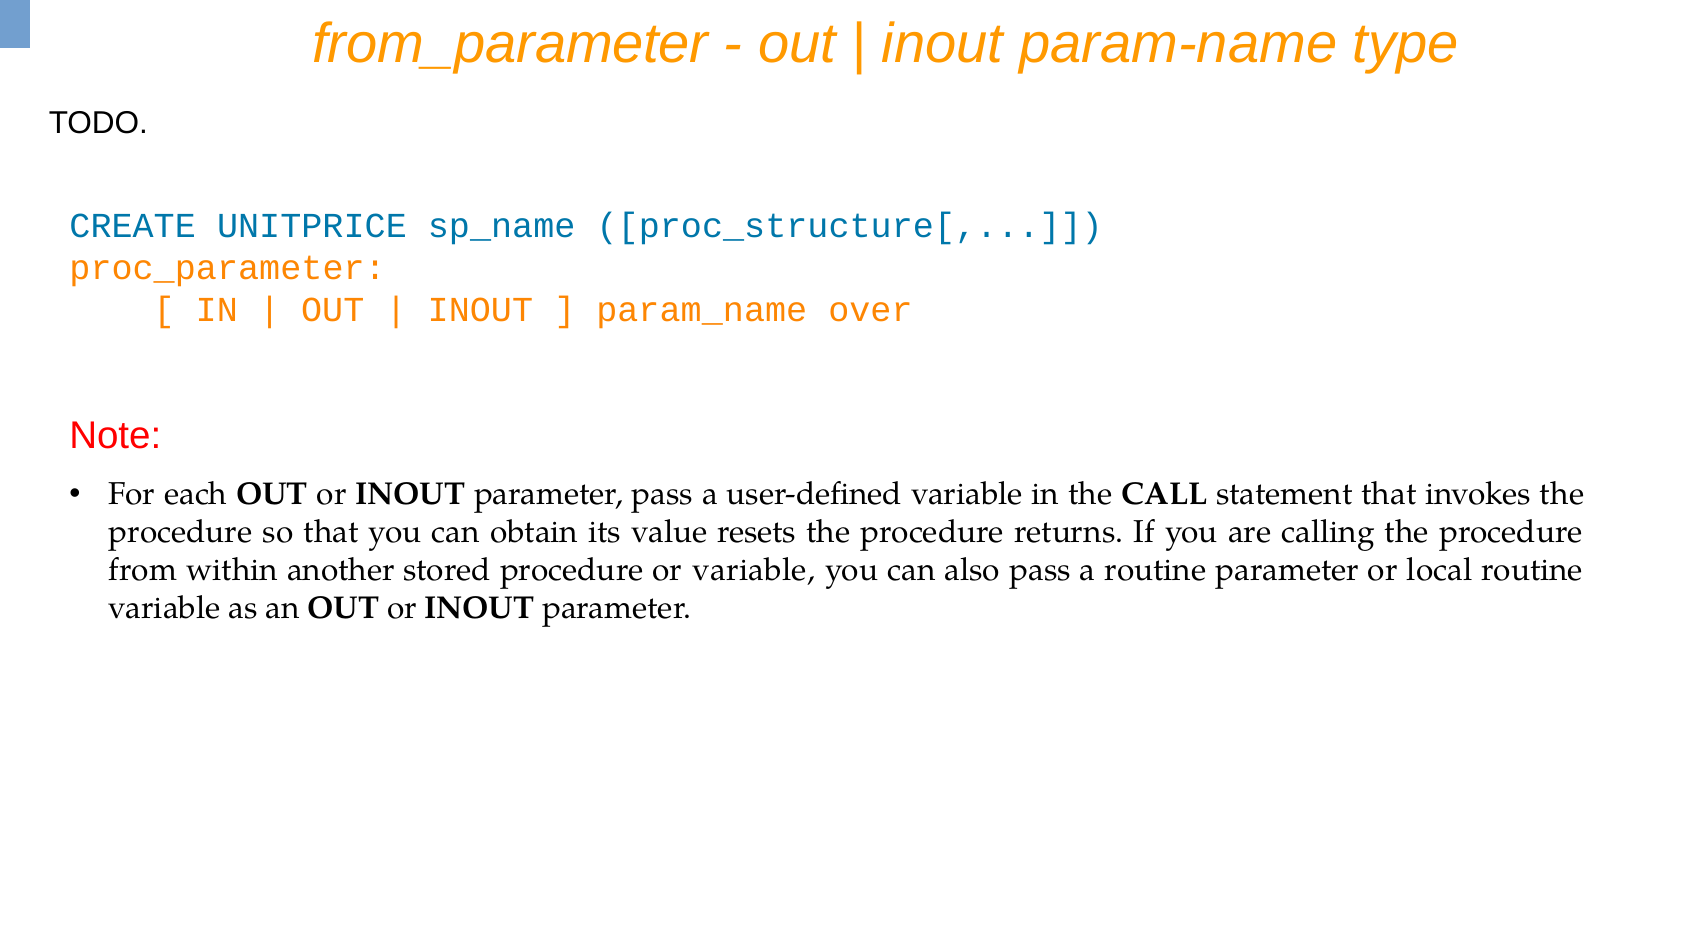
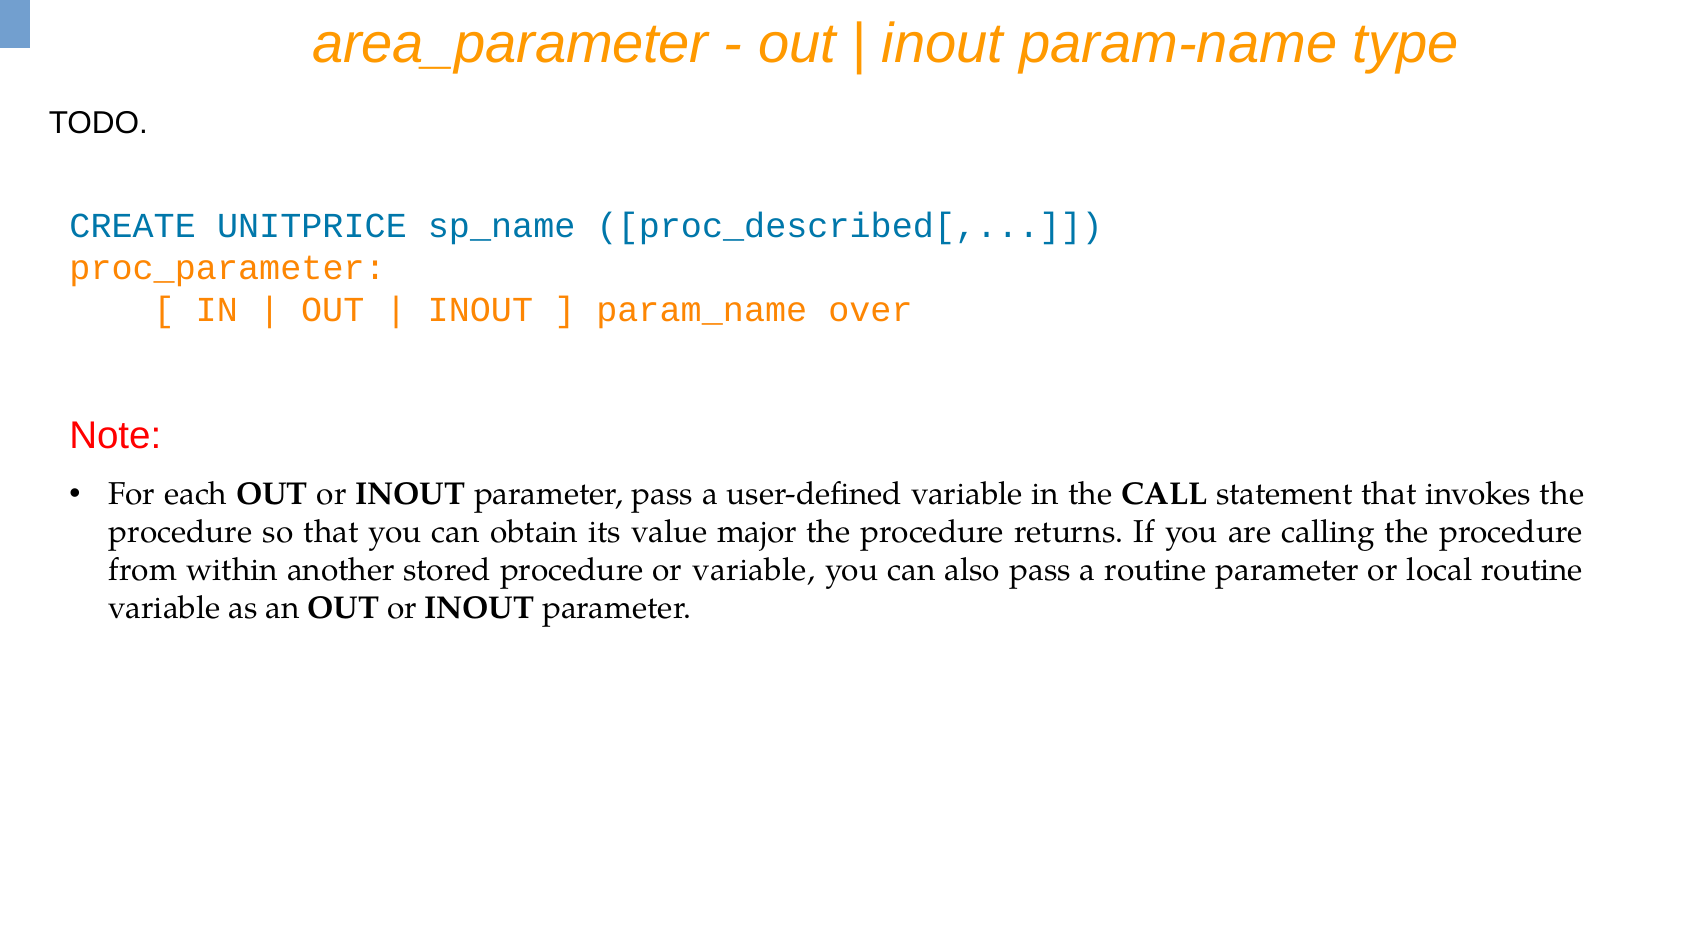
from_parameter: from_parameter -> area_parameter (510, 44)
proc_structure[: proc_structure[ -> proc_described[ (850, 226)
resets: resets -> major (757, 532)
